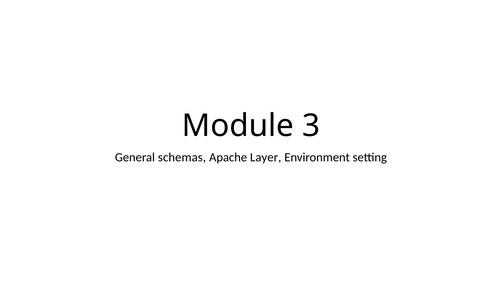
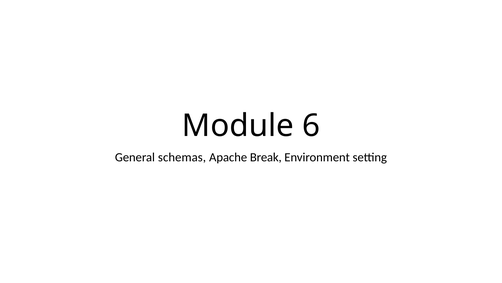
3: 3 -> 6 (311, 125)
Layer: Layer -> Break (266, 157)
